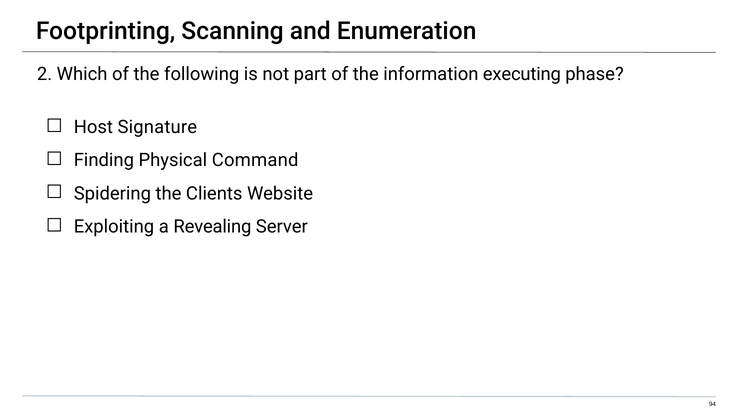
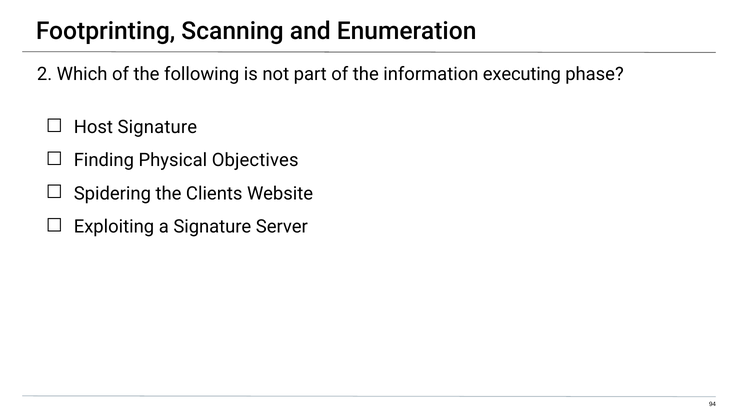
Command: Command -> Objectives (255, 160)
a Revealing: Revealing -> Signature (212, 227)
